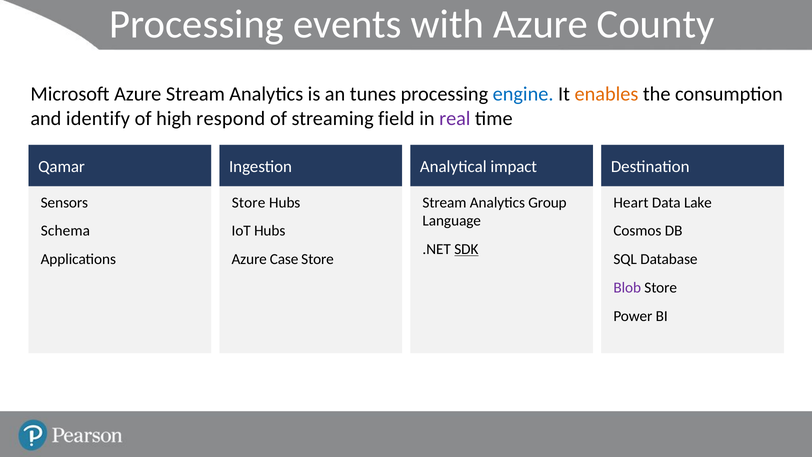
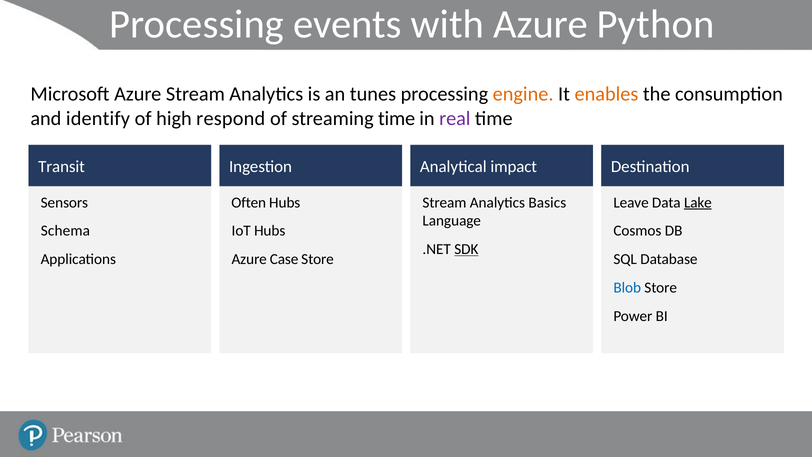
County: County -> Python (656, 24)
engine colour: blue -> orange (523, 94)
streaming field: field -> time (397, 118)
Qamar: Qamar -> Transit (62, 167)
Store: Store -> Often (249, 202)
Group: Group -> Basics (547, 202)
Heart: Heart -> Leave (631, 202)
Lake underline: none -> present (698, 202)
Blob colour: purple -> blue (627, 288)
